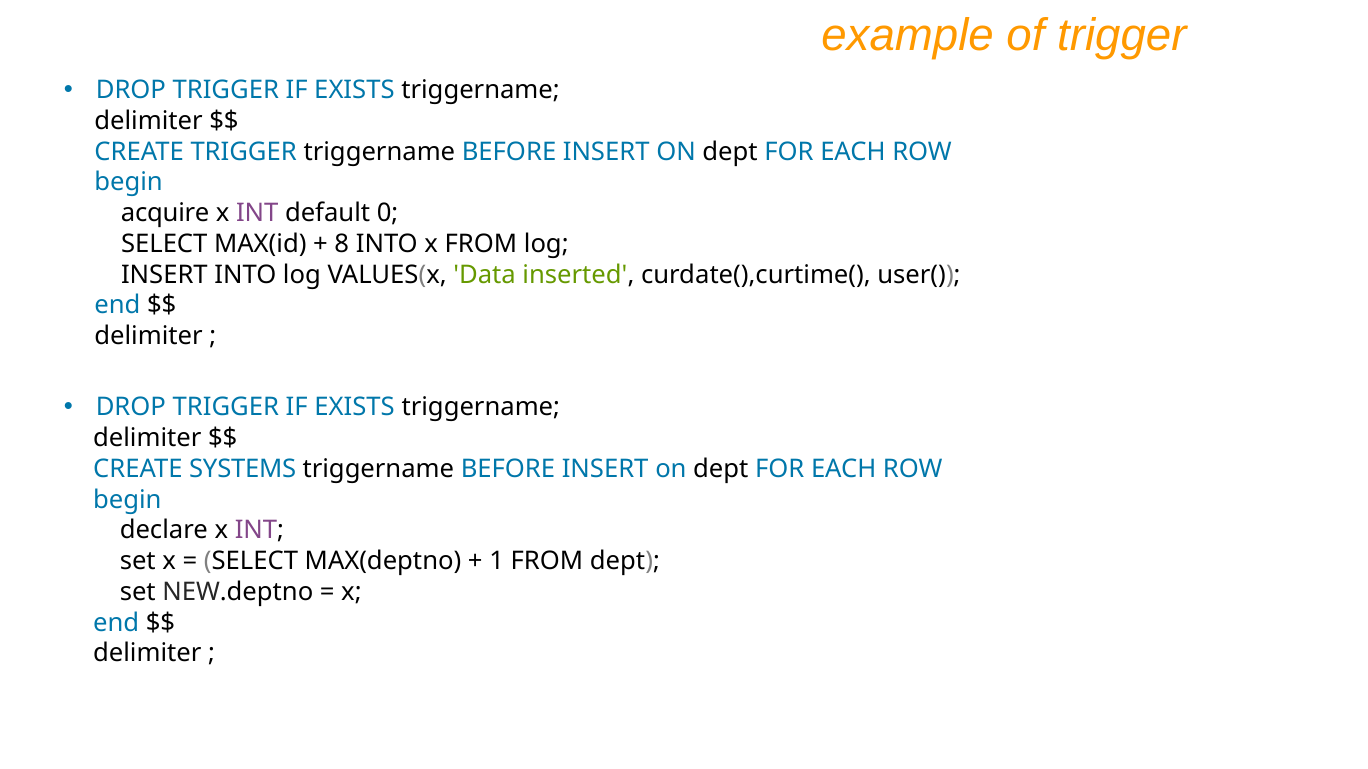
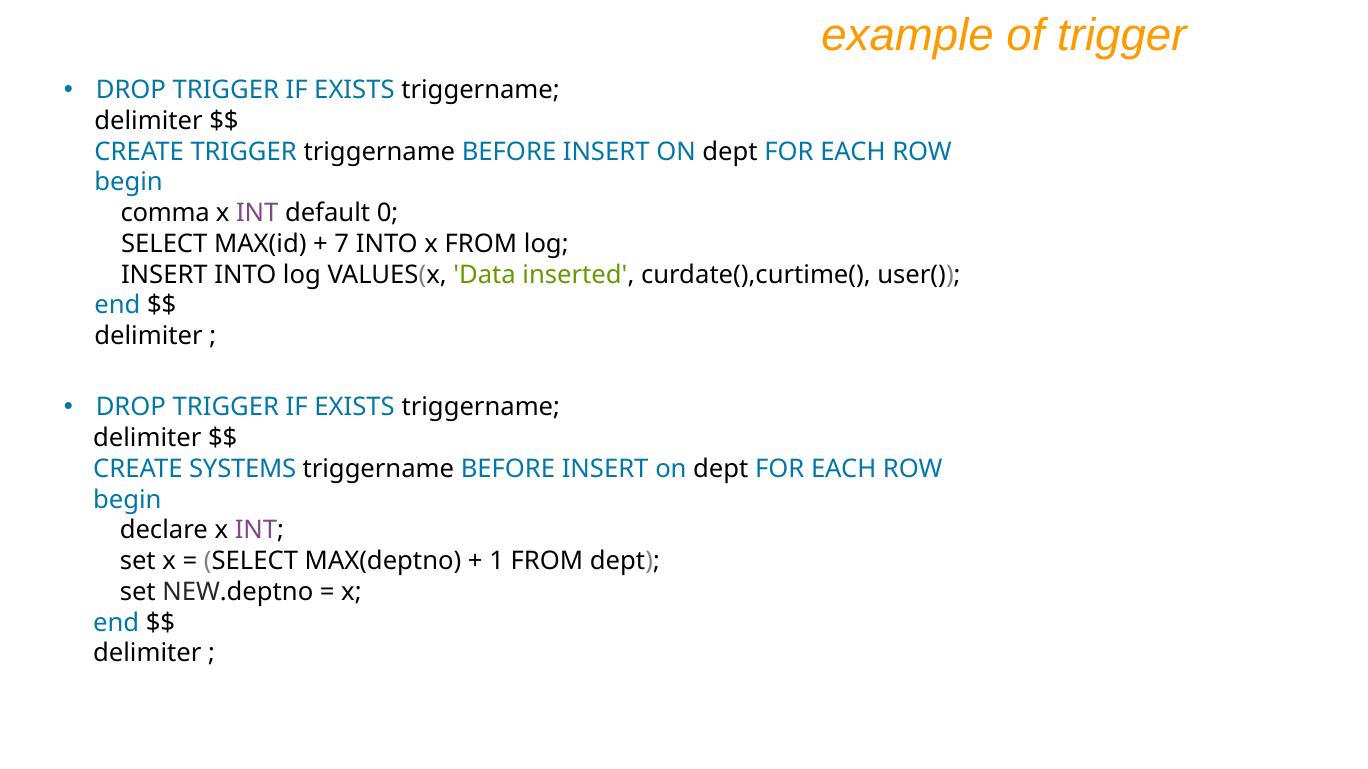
acquire: acquire -> comma (165, 213)
8: 8 -> 7 (342, 244)
